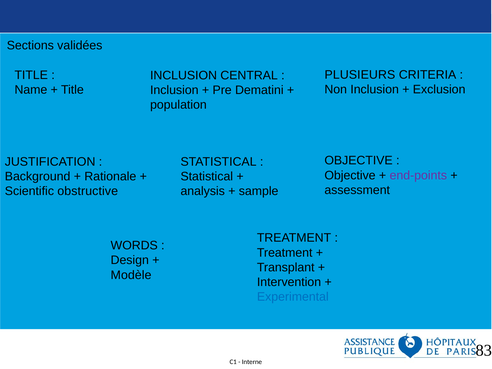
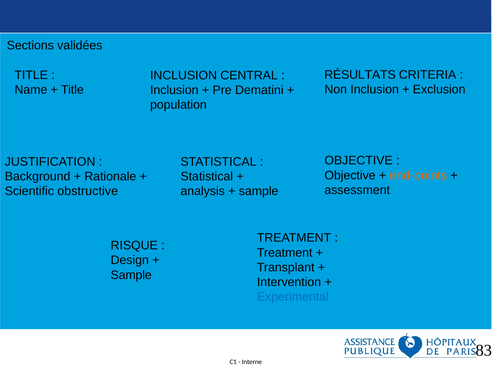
PLUSIEURS: PLUSIEURS -> RÉSULTATS (360, 75)
end-points colour: purple -> orange (418, 175)
WORDS: WORDS -> RISQUE (134, 245)
Modèle: Modèle -> Sample (131, 275)
